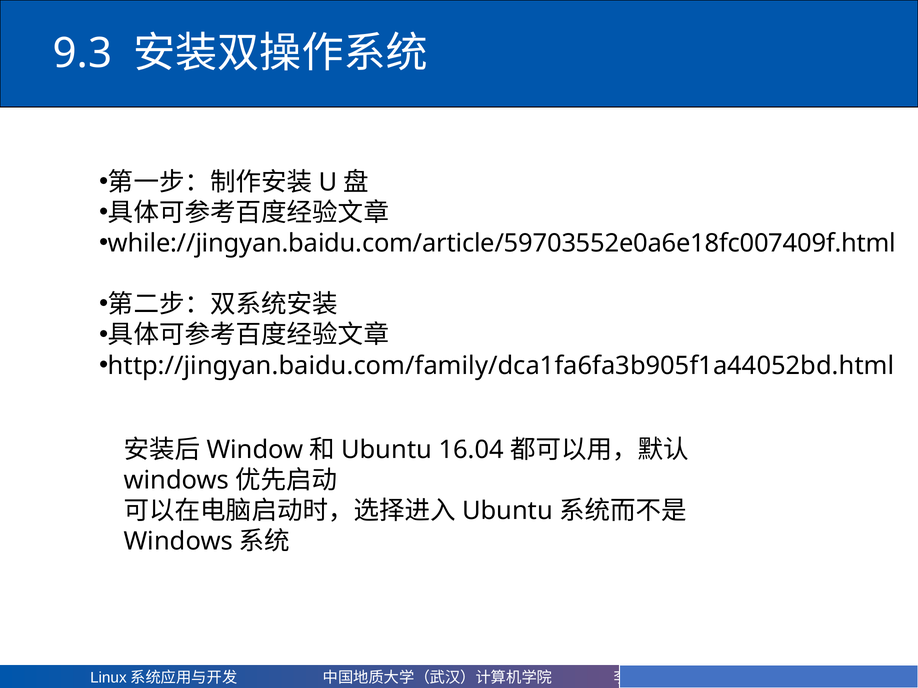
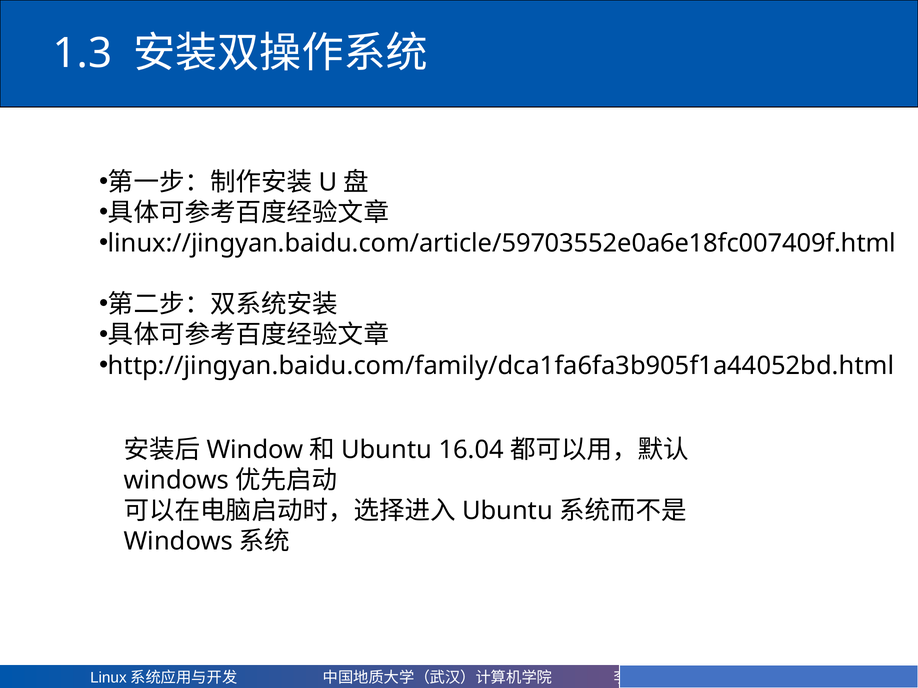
9.3: 9.3 -> 1.3 (83, 53)
while://jingyan.baidu.com/article/59703552e0a6e18fc007409f.html: while://jingyan.baidu.com/article/59703552e0a6e18fc007409f.html -> linux://jingyan.baidu.com/article/59703552e0a6e18fc007409f.html (502, 243)
